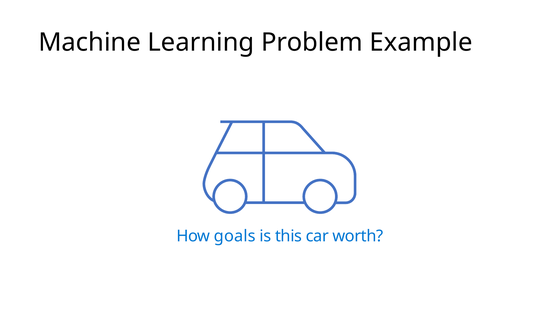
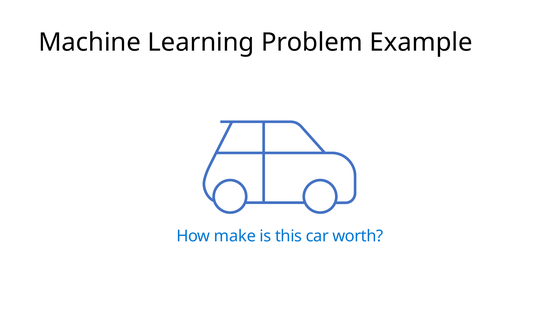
goals: goals -> make (235, 237)
